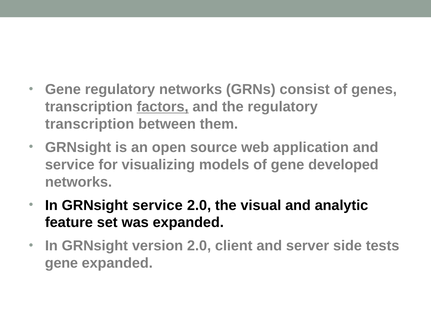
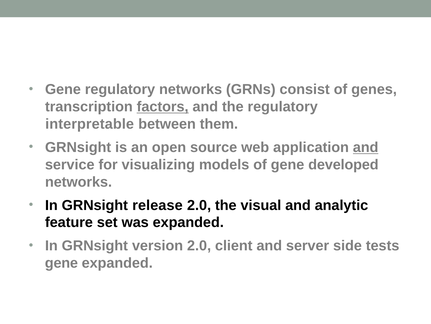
transcription: transcription -> interpretable (90, 124)
and underline: none -> present (366, 147)
GRNsight service: service -> release (157, 205)
